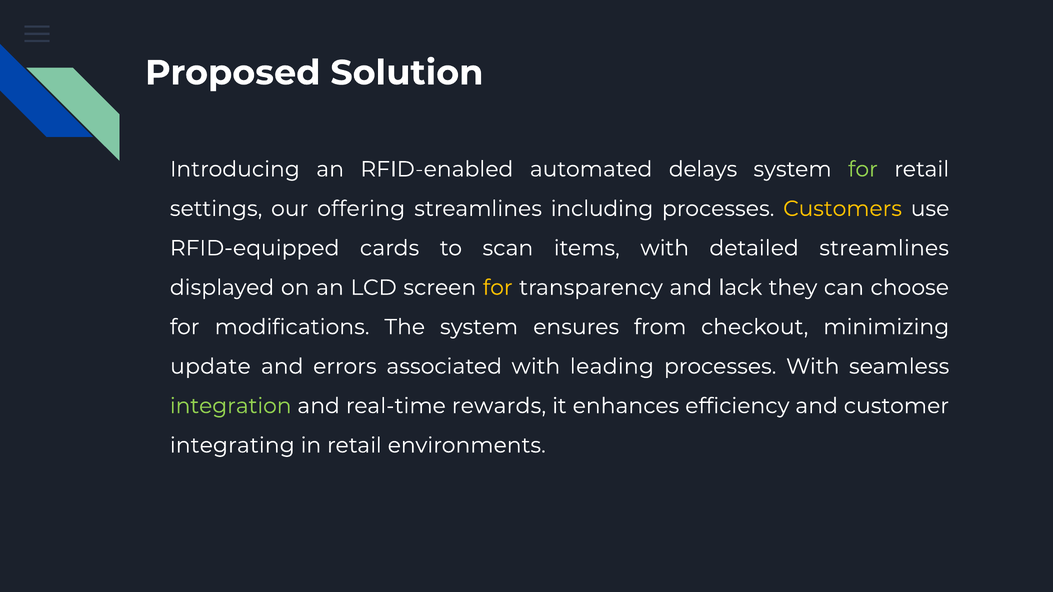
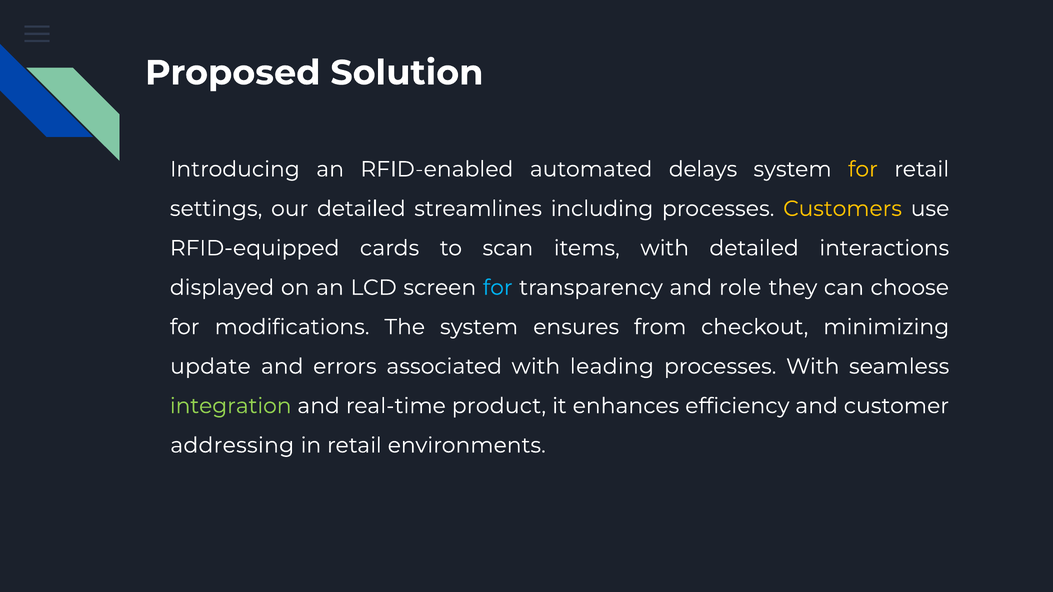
for colour: light green -> yellow (863, 169)
our offering: offering -> detailed (361, 209)
detailed streamlines: streamlines -> interactions (884, 248)
for colour: yellow -> light blue (498, 288)
lack: lack -> role (740, 288)
rewards: rewards -> product (499, 406)
integrating: integrating -> addressing (232, 446)
